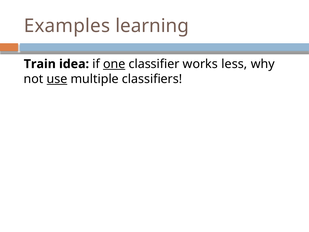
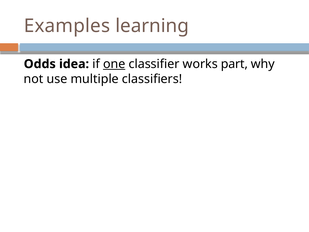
Train: Train -> Odds (40, 64)
less: less -> part (234, 64)
use underline: present -> none (57, 79)
